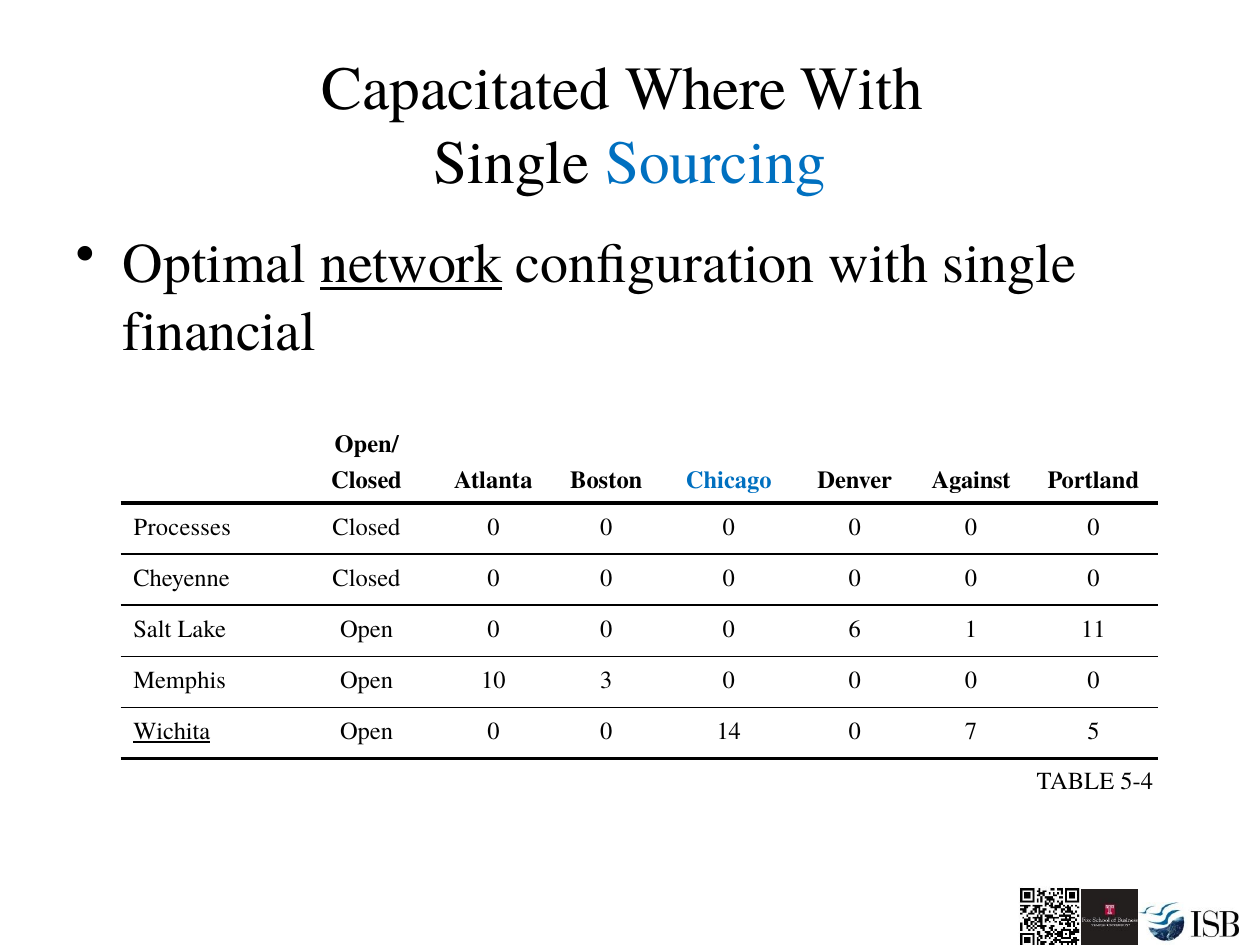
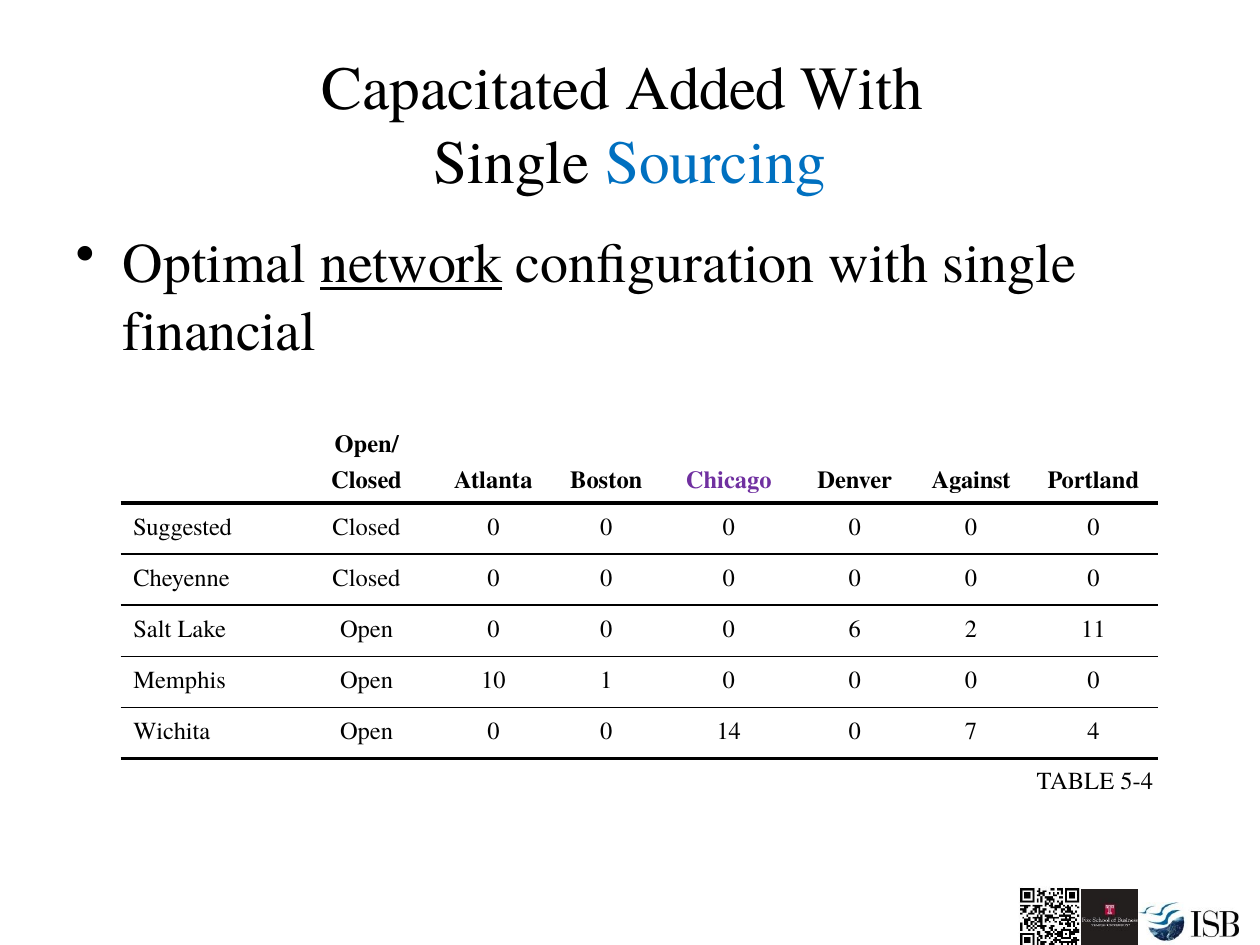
Where: Where -> Added (706, 89)
Chicago colour: blue -> purple (729, 480)
Processes: Processes -> Suggested (182, 527)
1: 1 -> 2 (971, 629)
3: 3 -> 1 (606, 680)
Wichita underline: present -> none (172, 731)
5: 5 -> 4 (1093, 731)
